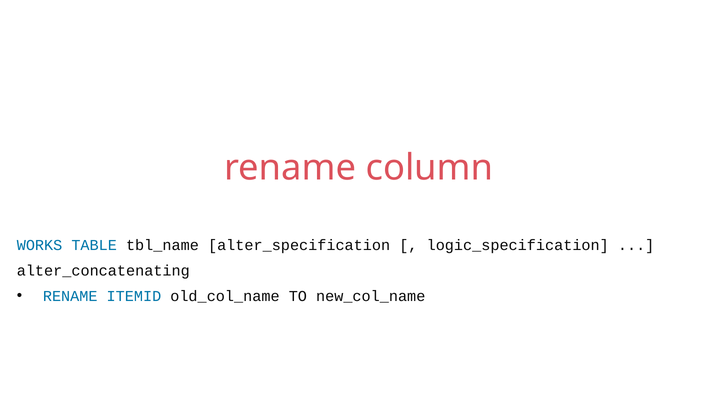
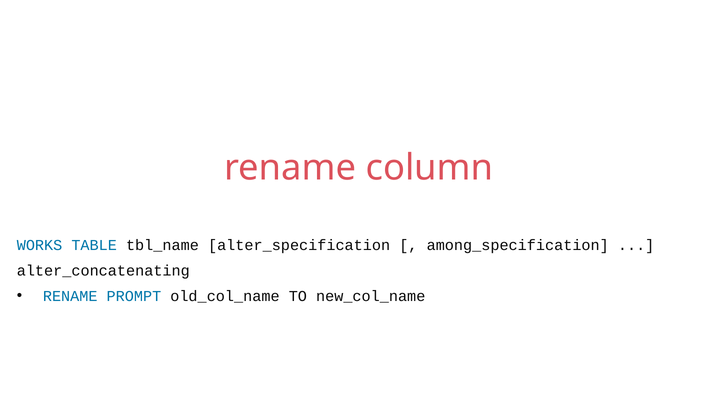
logic_specification: logic_specification -> among_specification (518, 245)
ITEMID: ITEMID -> PROMPT (134, 296)
